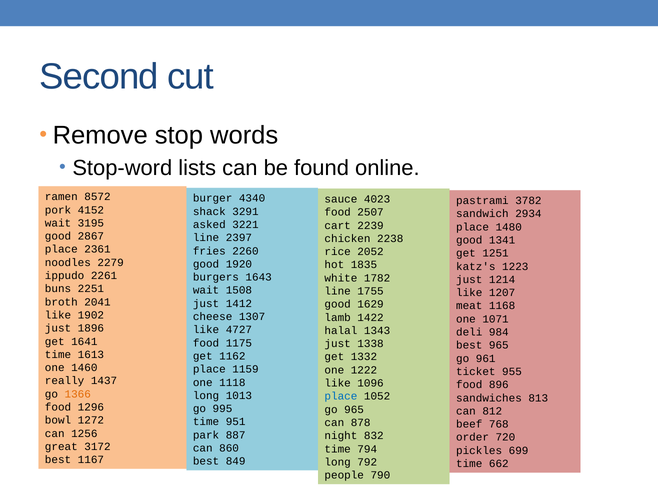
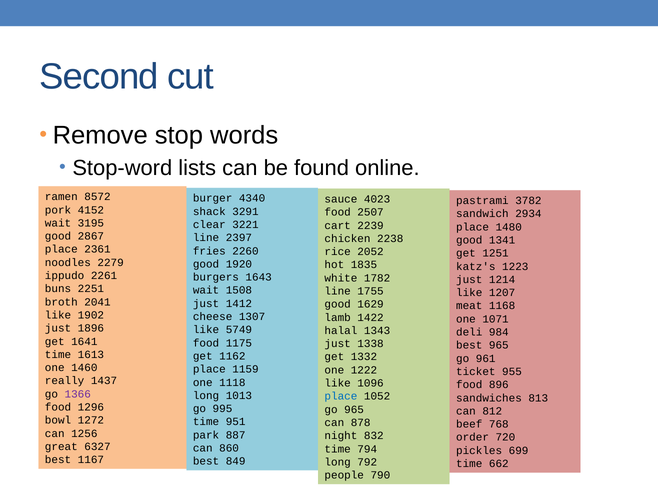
asked: asked -> clear (209, 225)
4727: 4727 -> 5749 (239, 330)
1366 colour: orange -> purple (78, 394)
3172: 3172 -> 6327 (97, 447)
